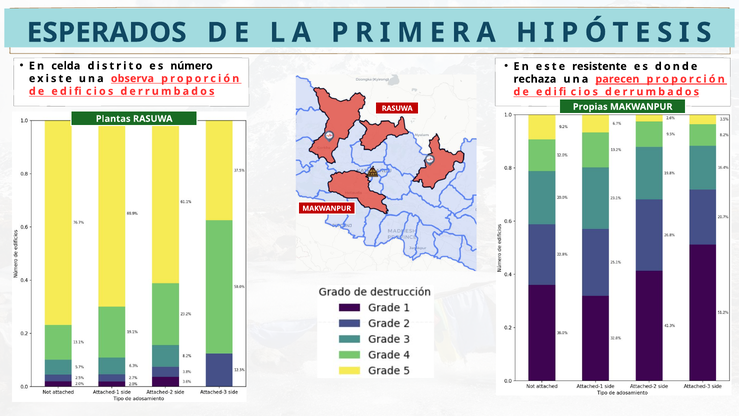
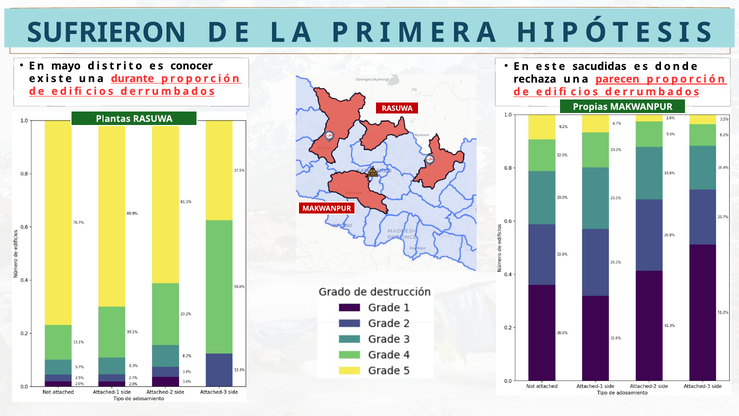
ESPERADOS: ESPERADOS -> SUFRIERON (107, 33)
celda: celda -> mayo (66, 66)
número: número -> conocer (192, 66)
resistente: resistente -> sacudidas (599, 66)
observa: observa -> durante (132, 79)
